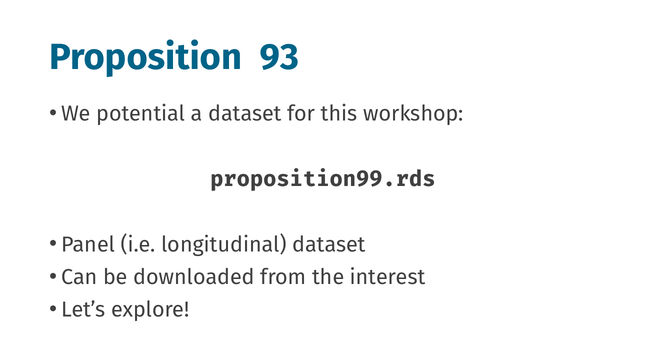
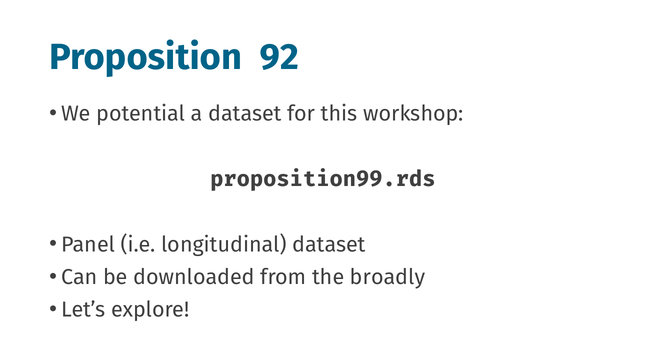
93: 93 -> 92 (279, 57)
interest: interest -> broadly (388, 277)
